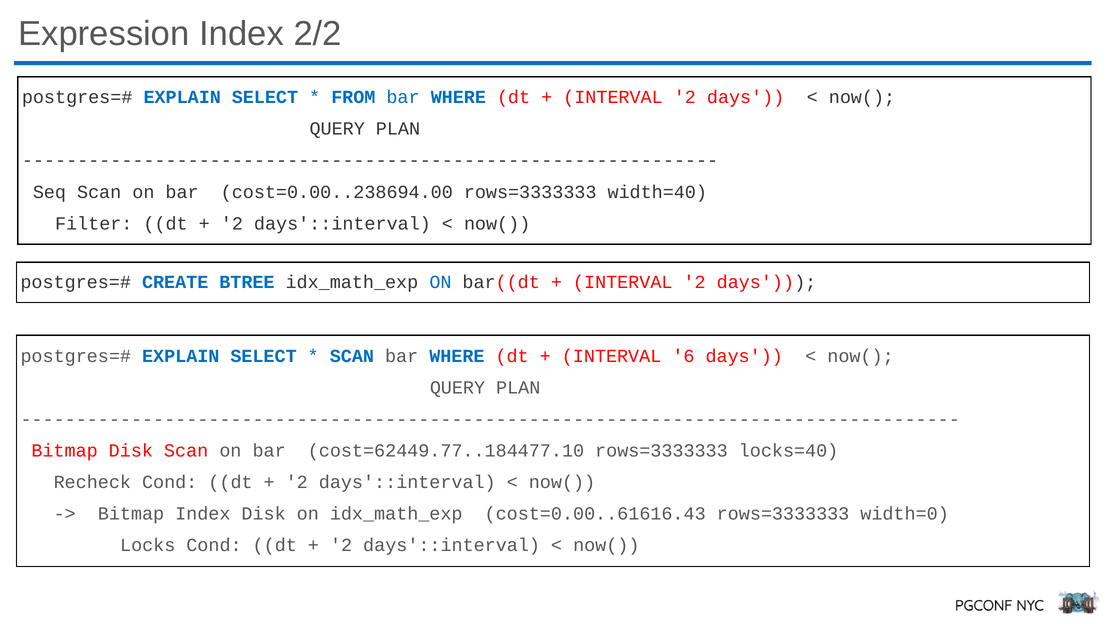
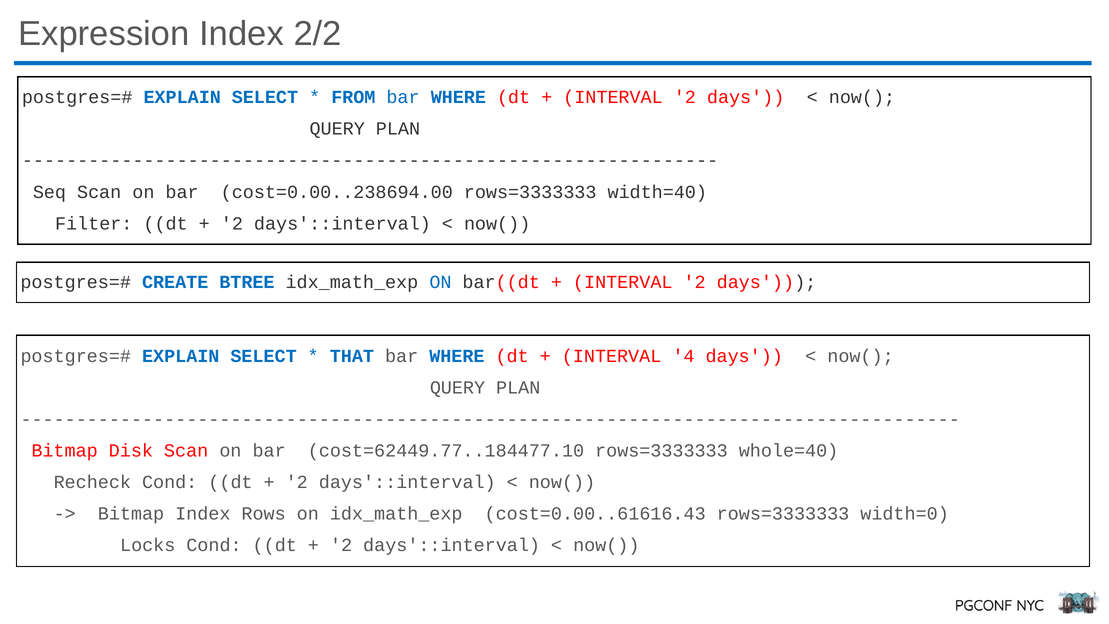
SCAN: SCAN -> THAT (352, 356)
6: 6 -> 4 (683, 356)
locks=40: locks=40 -> whole=40 (789, 451)
Index Disk: Disk -> Rows (264, 514)
